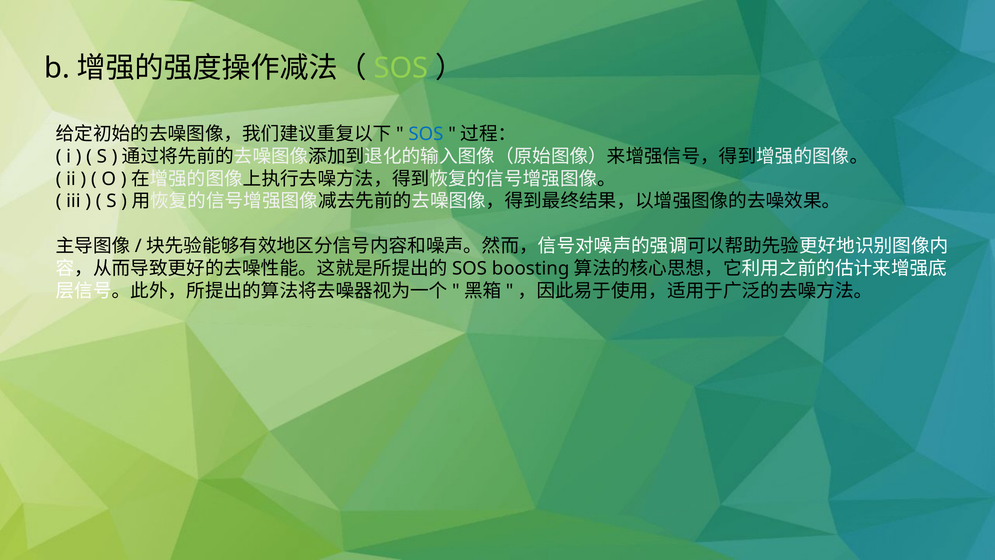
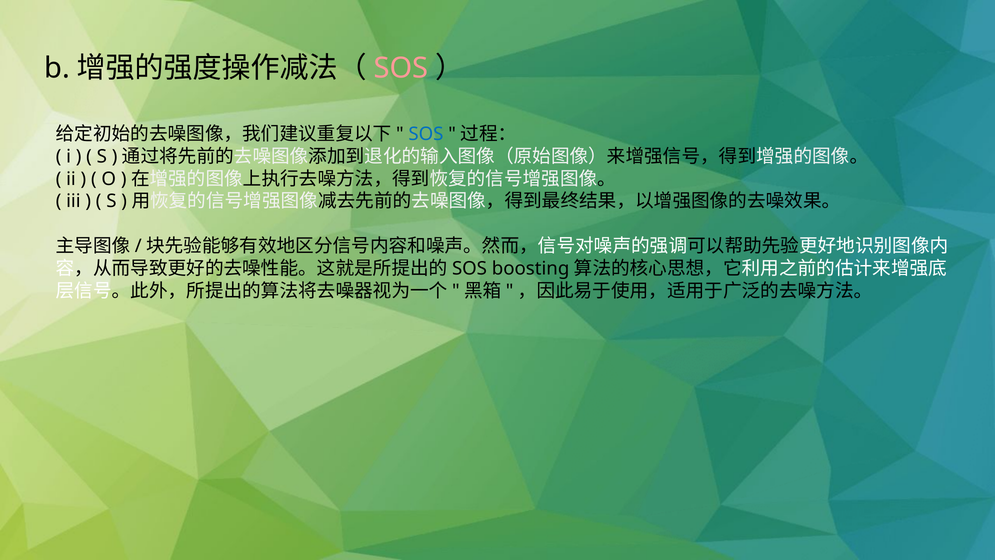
SOS colour: light green -> pink (401, 68)
